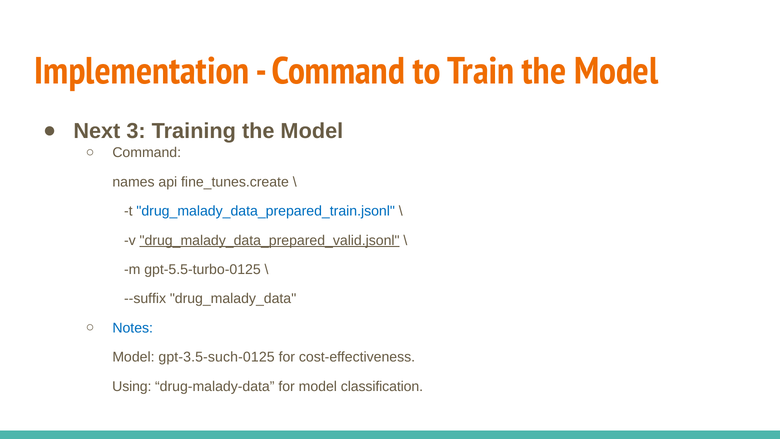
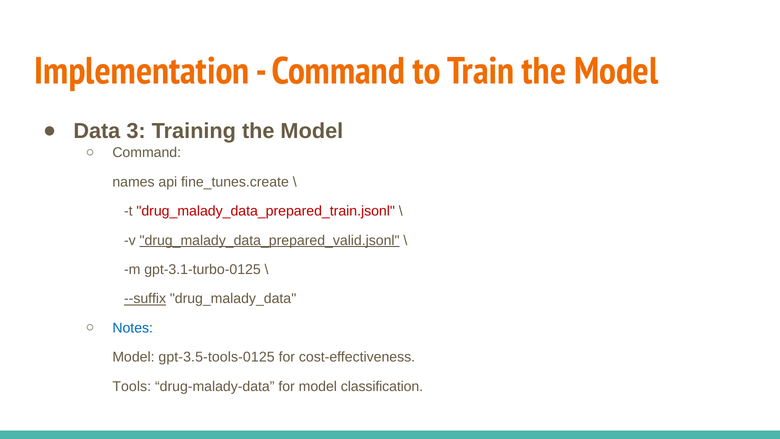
Next: Next -> Data (97, 131)
drug_malady_data_prepared_train.jsonl colour: blue -> red (266, 211)
gpt-5.5-turbo-0125: gpt-5.5-turbo-0125 -> gpt-3.1-turbo-0125 (203, 269)
--suffix underline: none -> present (145, 299)
gpt-3.5-such-0125: gpt-3.5-such-0125 -> gpt-3.5-tools-0125 (217, 357)
Using: Using -> Tools (132, 386)
